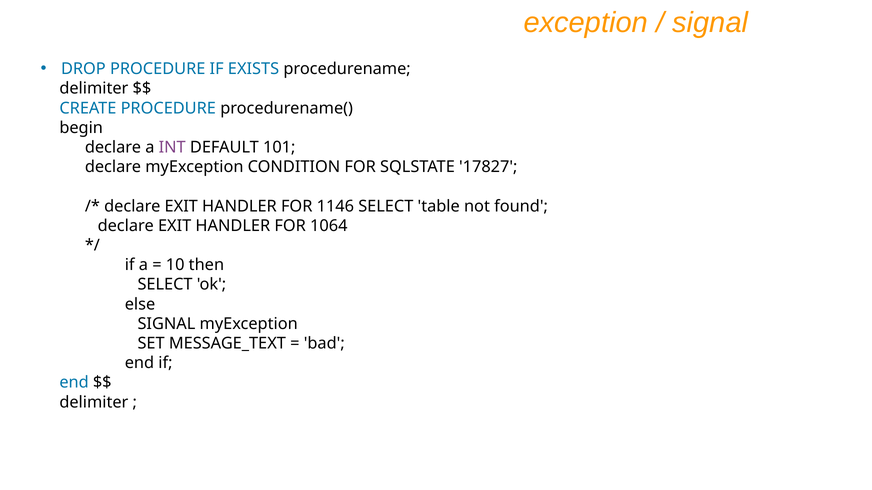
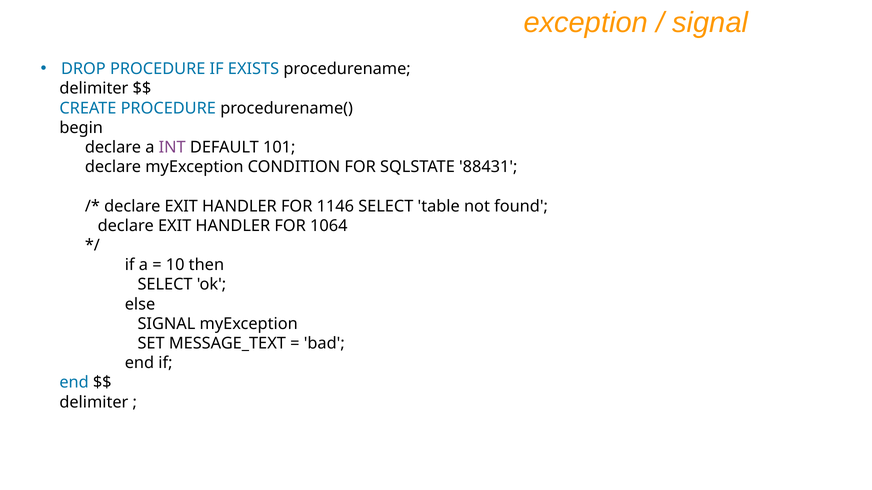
17827: 17827 -> 88431 (488, 167)
